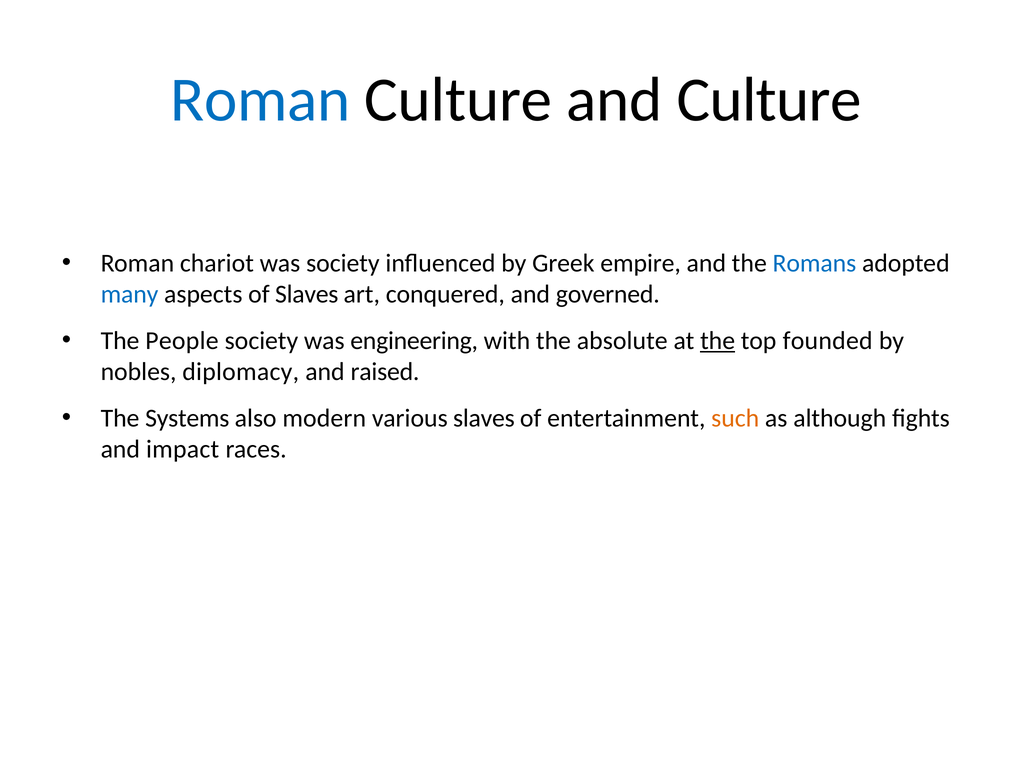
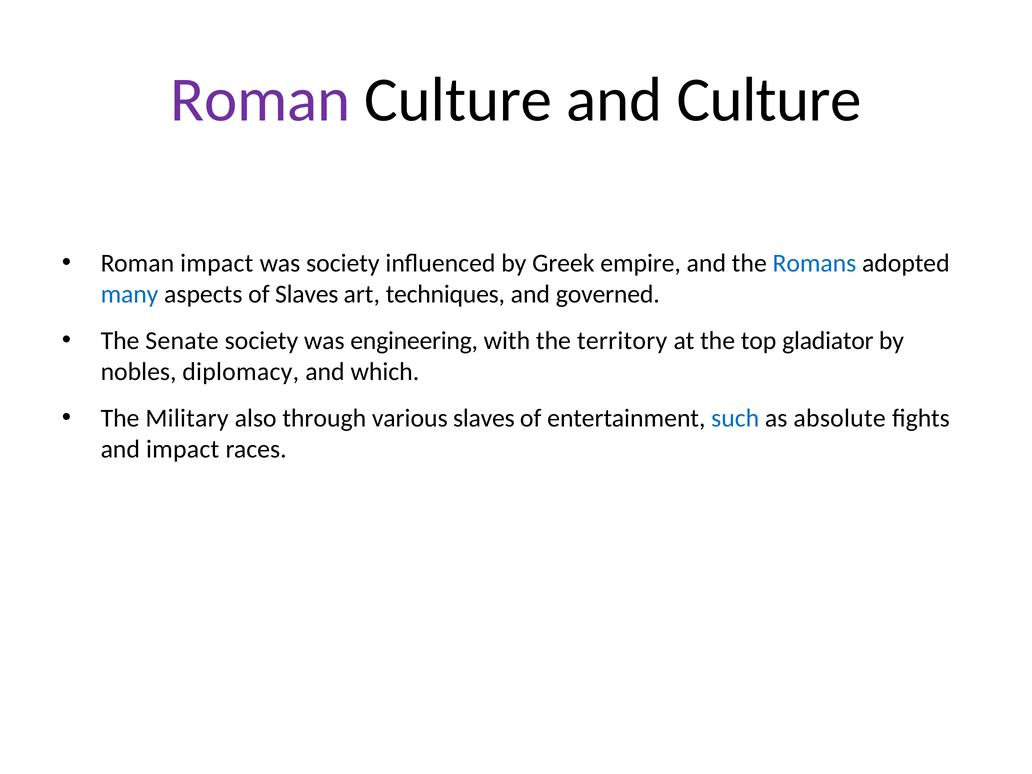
Roman colour: blue -> purple (260, 100)
Roman chariot: chariot -> impact (217, 263)
conquered: conquered -> techniques (445, 294)
People: People -> Senate (182, 341)
absolute: absolute -> territory (622, 341)
the underline: present -> none (718, 341)
founded: founded -> gladiator (828, 341)
raised: raised -> which (385, 372)
Systems: Systems -> Military (187, 418)
modern: modern -> through (324, 418)
such colour: orange -> blue (735, 418)
although: although -> absolute (840, 418)
